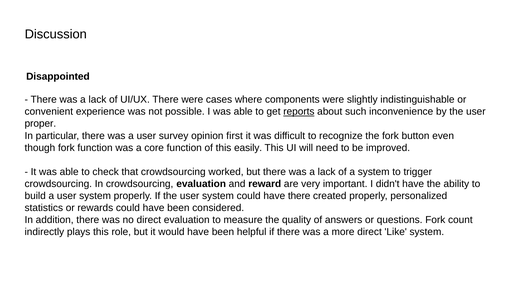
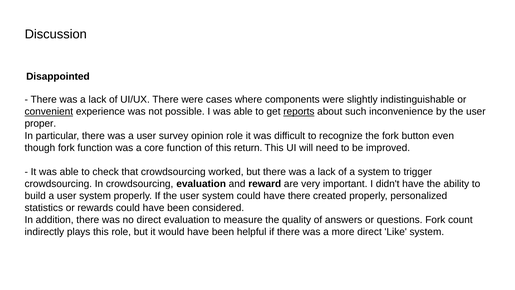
convenient underline: none -> present (49, 112)
opinion first: first -> role (235, 136)
easily: easily -> return (248, 148)
